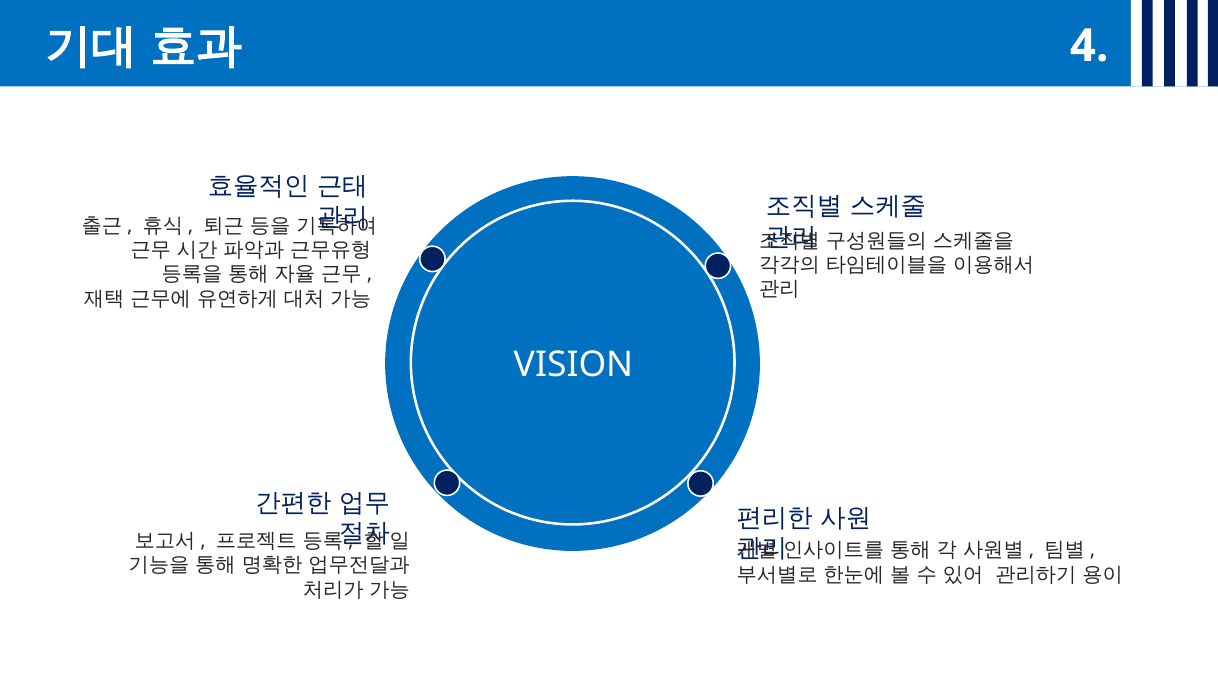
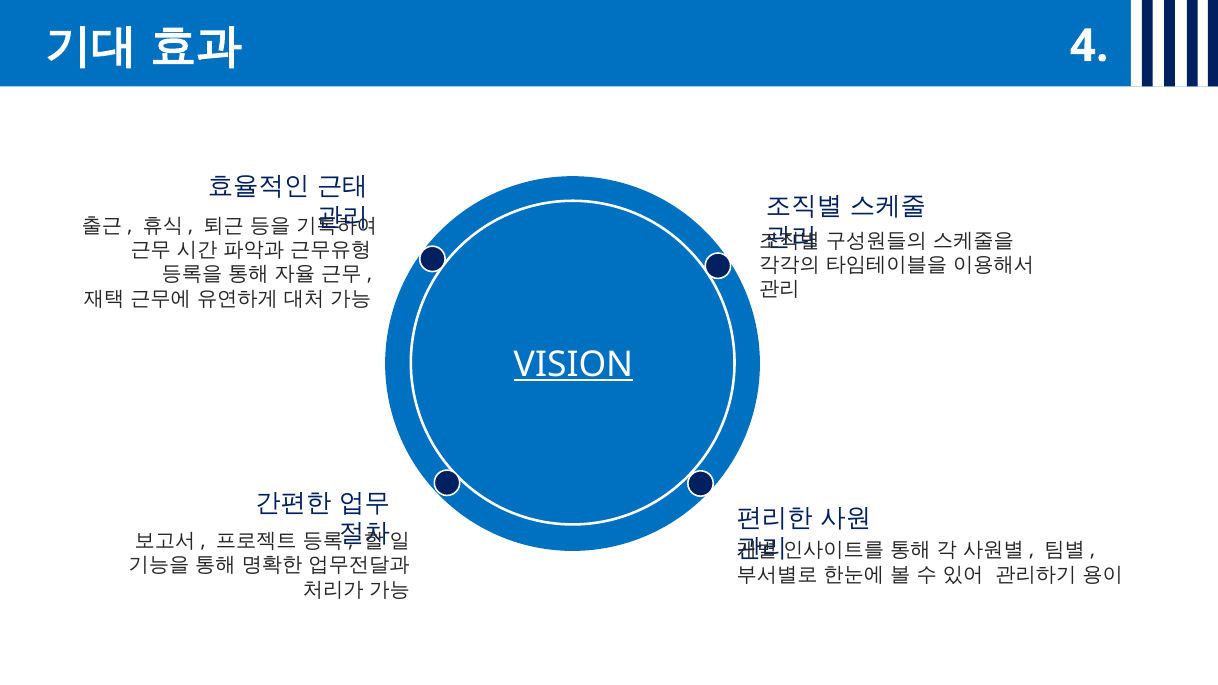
VISION underline: none -> present (573, 365)
